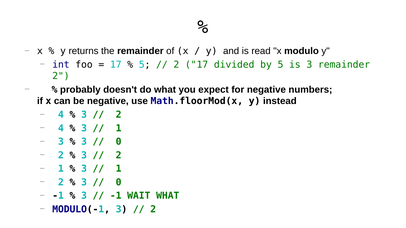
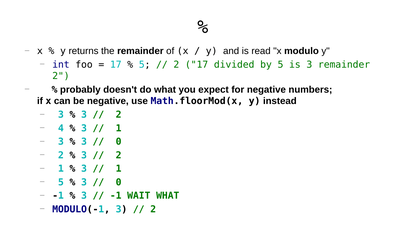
4: 4 -> 3 (61, 115)
2: 2 -> 5 (61, 183)
